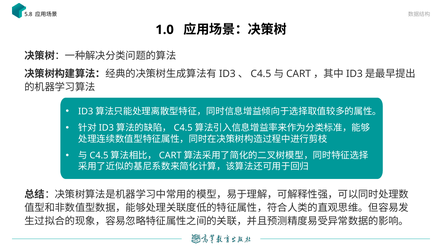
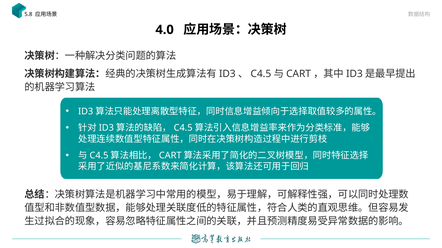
1.0: 1.0 -> 4.0 (165, 30)
